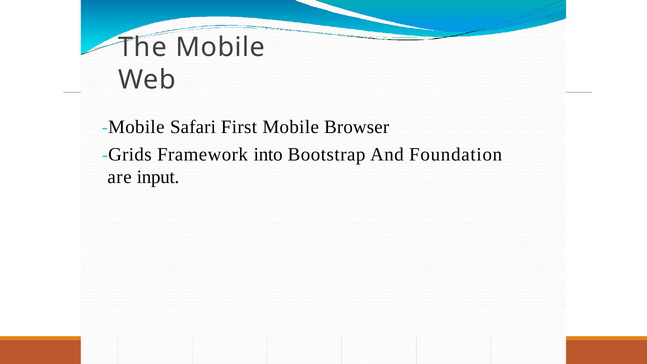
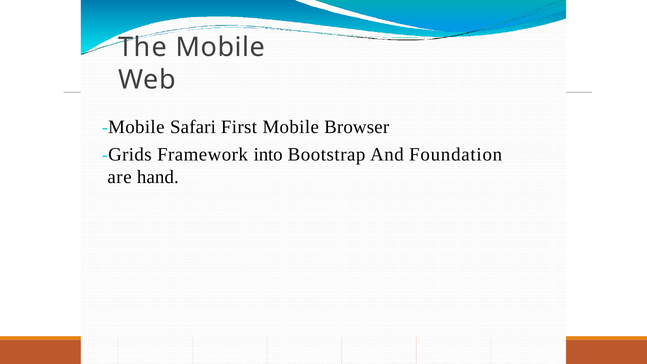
input: input -> hand (158, 177)
